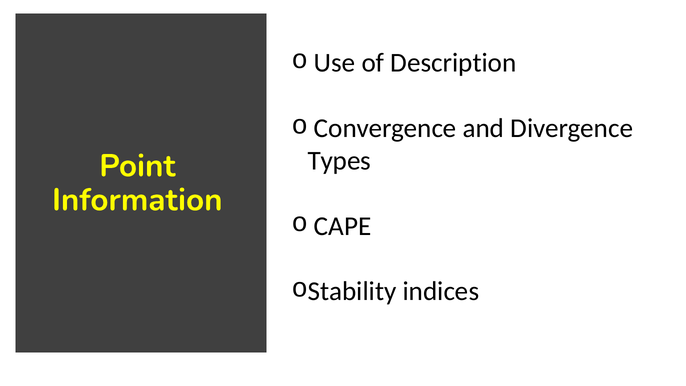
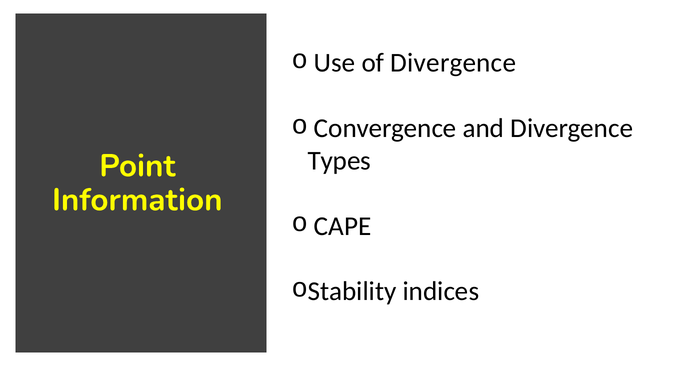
of Description: Description -> Divergence (453, 63)
